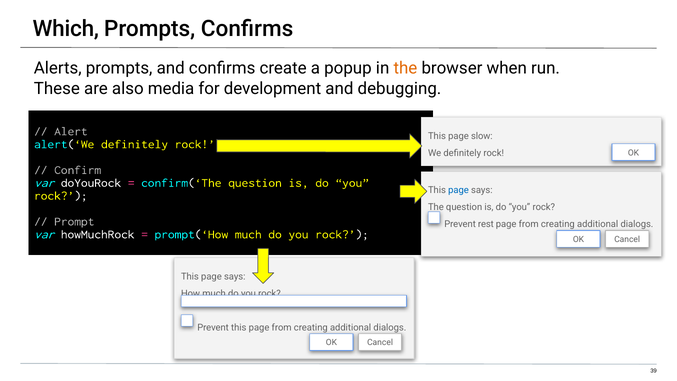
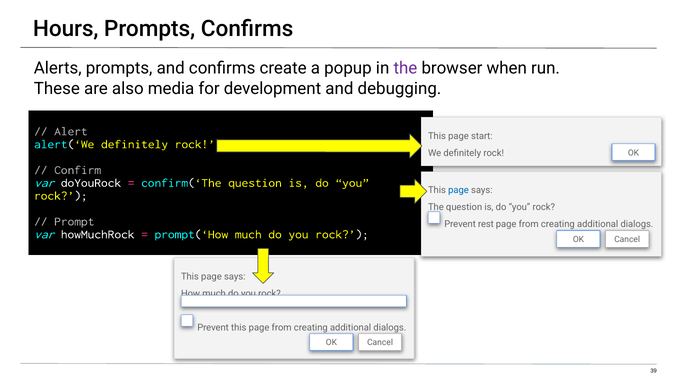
Which: Which -> Hours (66, 29)
the colour: orange -> purple (405, 68)
slow: slow -> start (482, 136)
